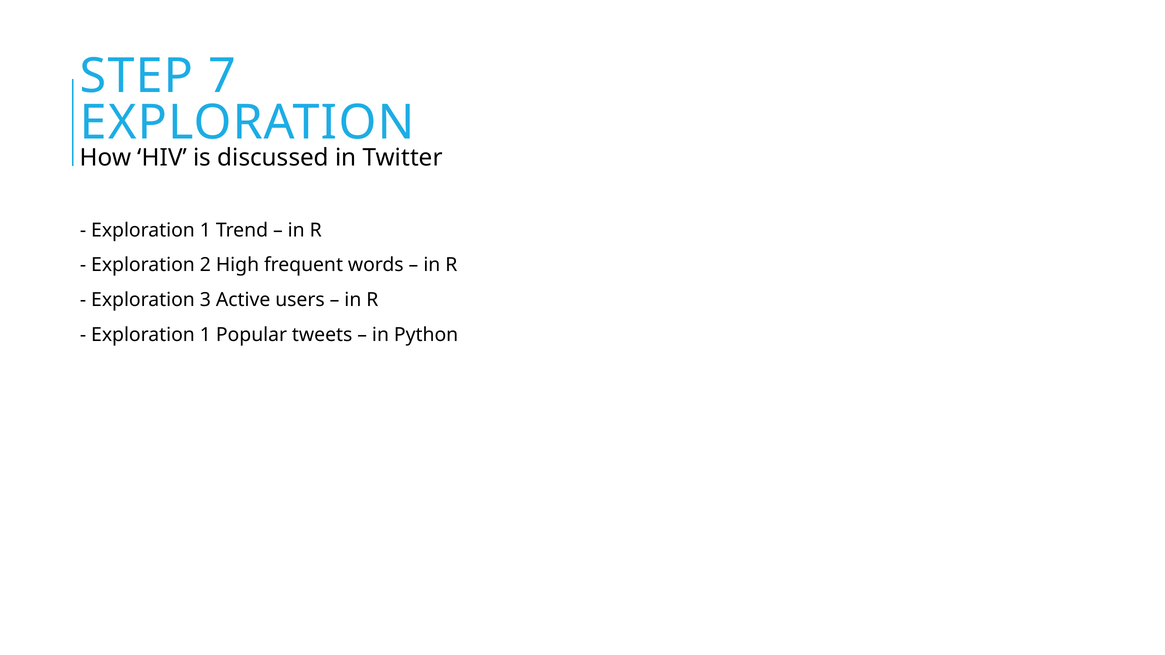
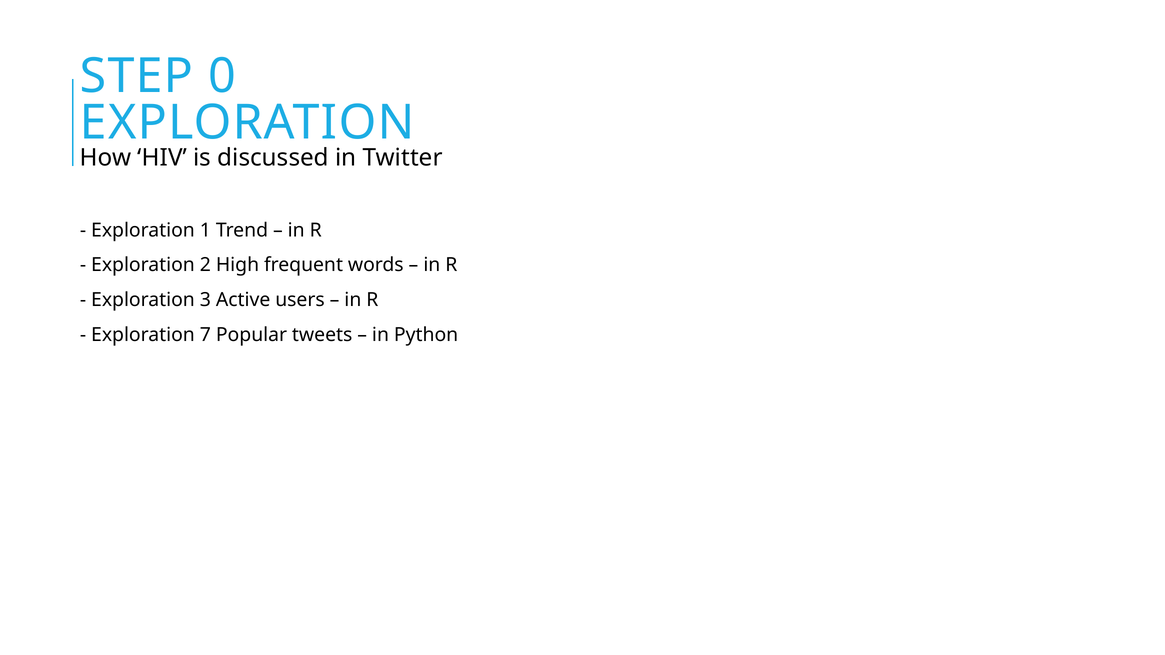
7: 7 -> 0 (222, 76)
1: 1 -> 7 (205, 335)
